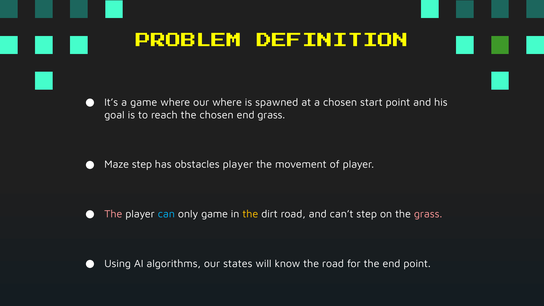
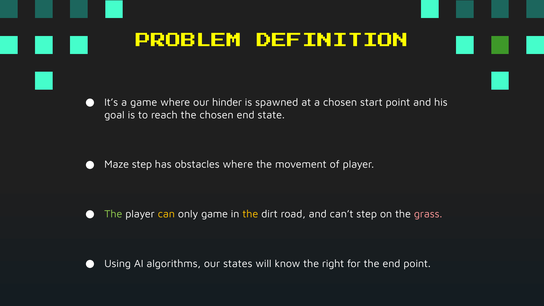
our where: where -> hinder (227, 102)
end grass: grass -> state (271, 115)
obstacles player: player -> where (238, 164)
The colour: pink -> light green (113, 214)
can colour: light blue -> yellow (166, 214)
the road: road -> right (333, 264)
